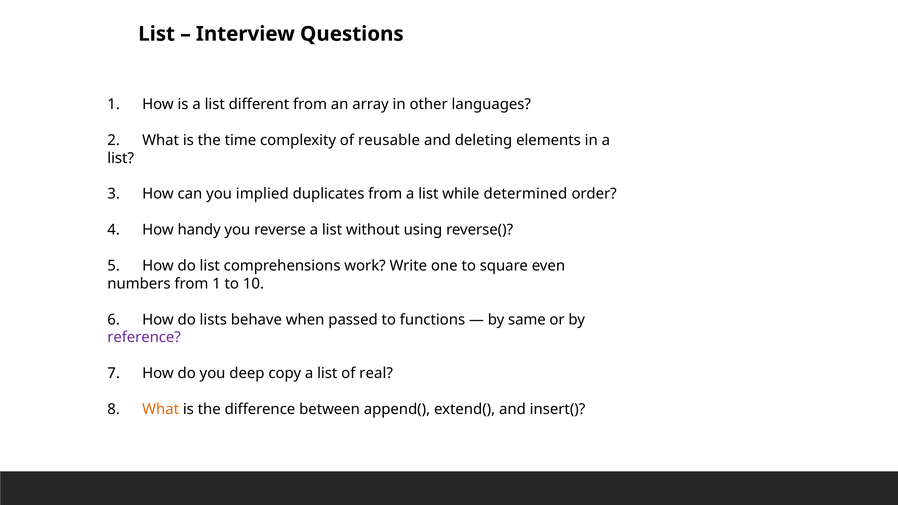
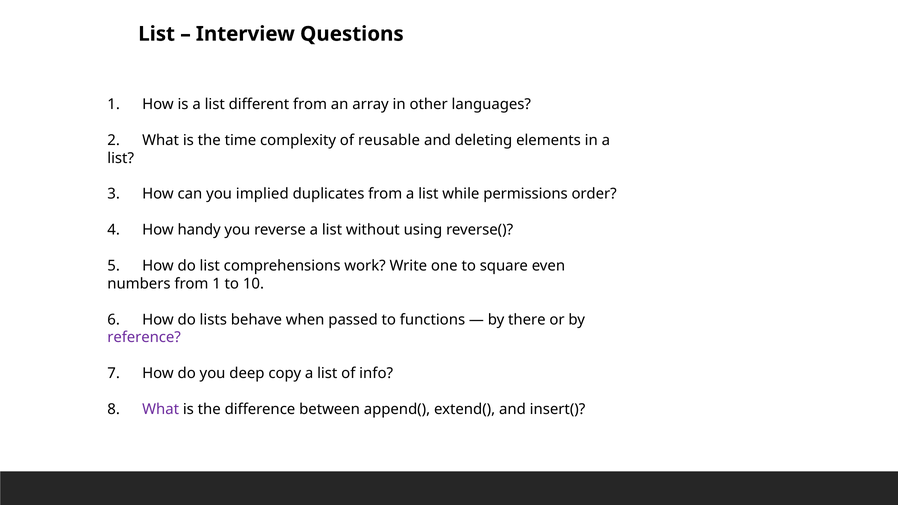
determined: determined -> permissions (526, 194)
same: same -> there (527, 320)
real: real -> info (376, 374)
What colour: orange -> purple (161, 409)
